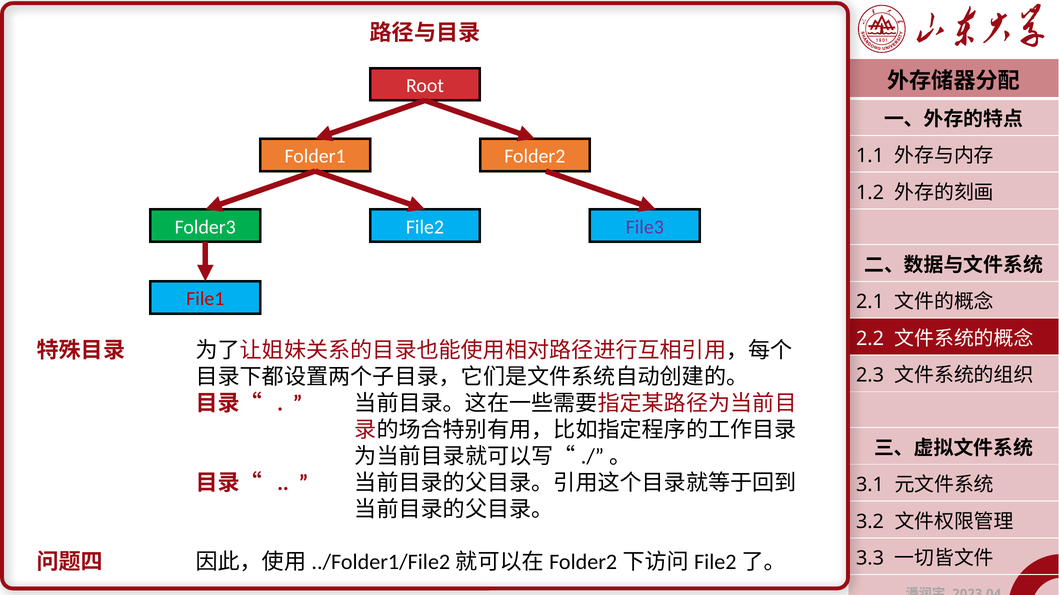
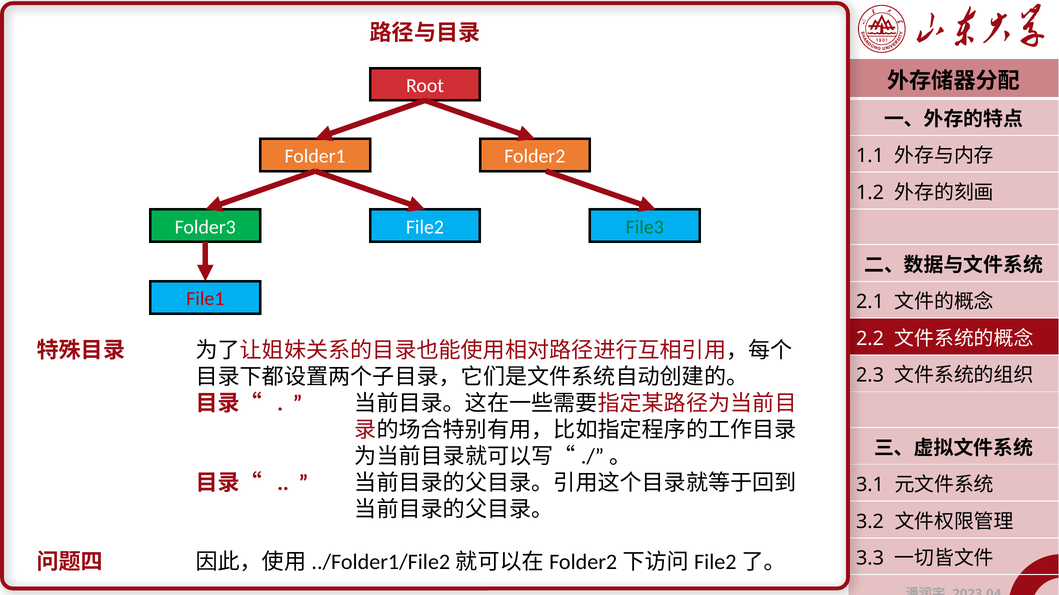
File3 colour: purple -> green (645, 227)
